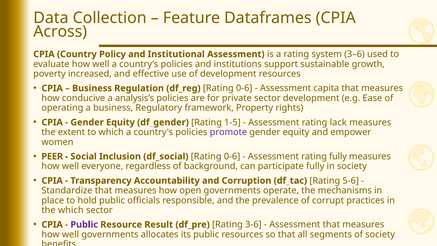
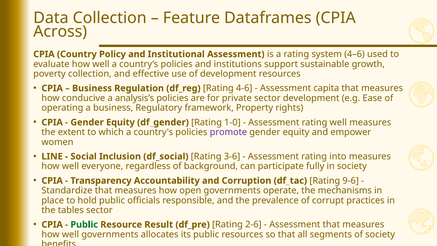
3–6: 3–6 -> 4–6 (354, 54)
poverty increased: increased -> collection (90, 74)
df_reg Rating 0-6: 0-6 -> 4-6 (244, 88)
1-5: 1-5 -> 1-0 (232, 122)
rating lack: lack -> well (338, 122)
PEER: PEER -> LINE (52, 156)
df_social Rating 0-6: 0-6 -> 3-6 (232, 156)
rating fully: fully -> into (338, 156)
5-6: 5-6 -> 9-6 (351, 181)
the which: which -> tables (71, 210)
Public colour: purple -> green (84, 224)
3-6: 3-6 -> 2-6 (253, 224)
